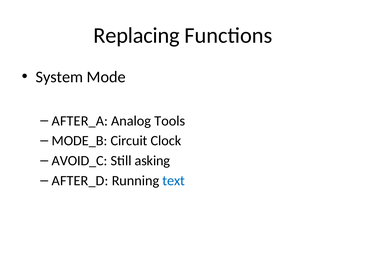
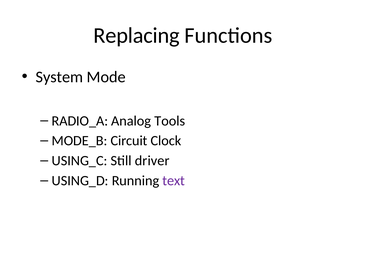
AFTER_A: AFTER_A -> RADIO_A (80, 121)
AVOID_C: AVOID_C -> USING_C (80, 160)
asking: asking -> driver (152, 160)
AFTER_D: AFTER_D -> USING_D (80, 180)
text colour: blue -> purple (174, 180)
